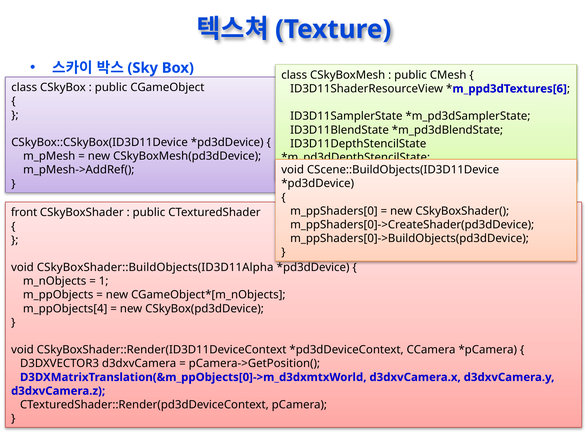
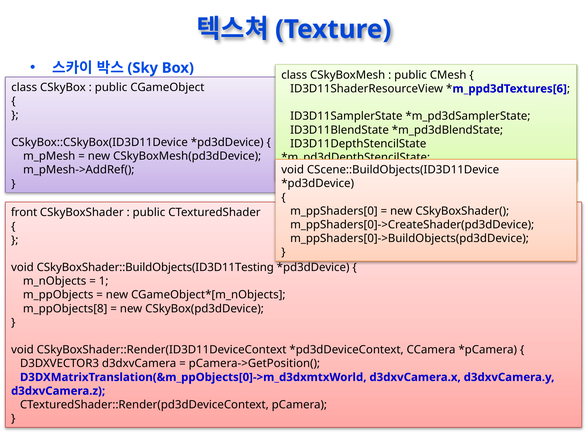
CSkyBoxShader::BuildObjects(ID3D11Alpha: CSkyBoxShader::BuildObjects(ID3D11Alpha -> CSkyBoxShader::BuildObjects(ID3D11Testing (155, 267)
m_ppObjects[4: m_ppObjects[4 -> m_ppObjects[8 (65, 309)
